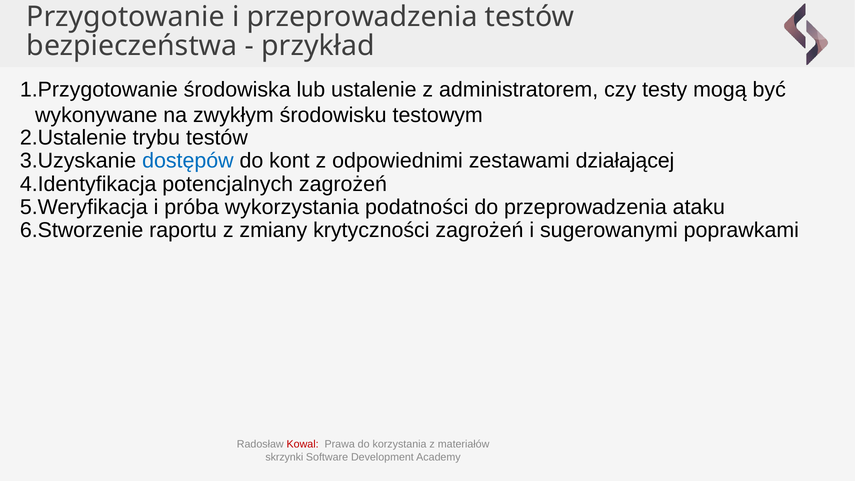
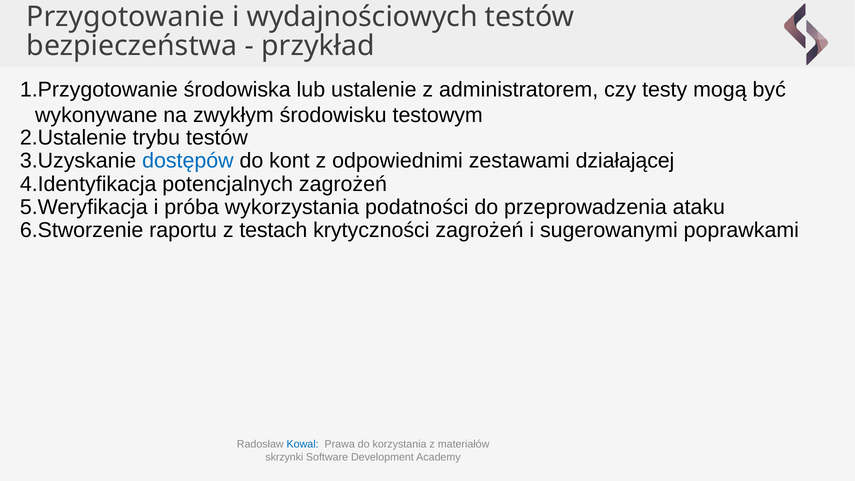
i przeprowadzenia: przeprowadzenia -> wydajnościowych (362, 17)
zmiany: zmiany -> testach (273, 230)
Kowal colour: red -> blue (303, 444)
